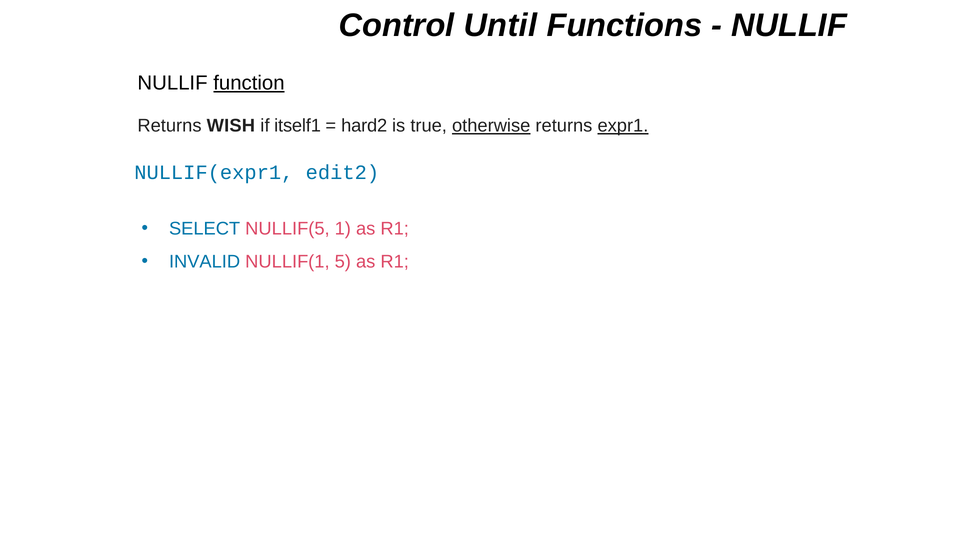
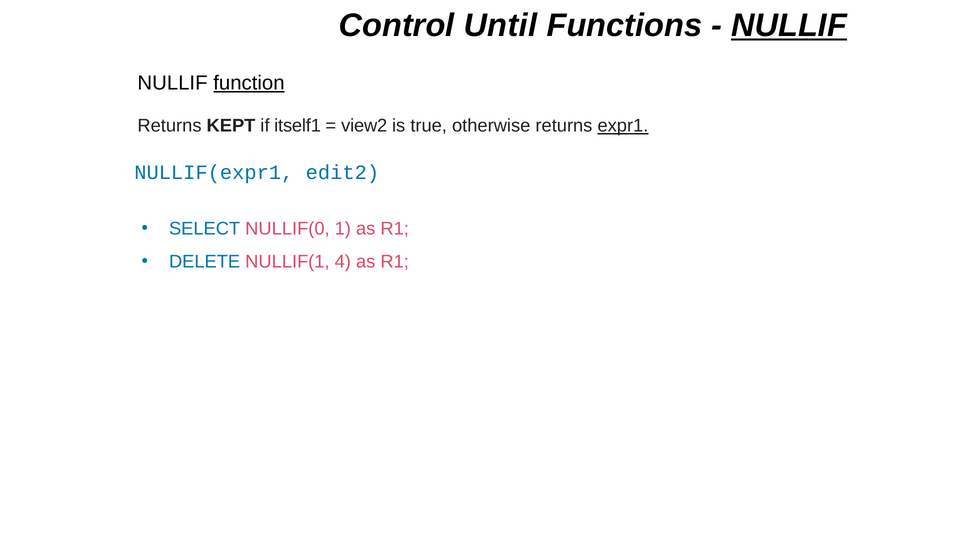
NULLIF underline: none -> present (789, 25)
WISH: WISH -> KEPT (231, 126)
hard2: hard2 -> view2 (364, 126)
otherwise underline: present -> none (491, 126)
NULLIF(5: NULLIF(5 -> NULLIF(0 (287, 228)
INVALID: INVALID -> DELETE (205, 261)
5: 5 -> 4 (343, 261)
